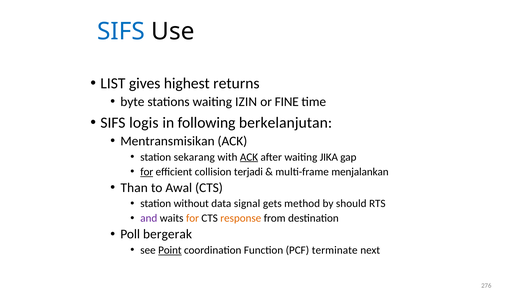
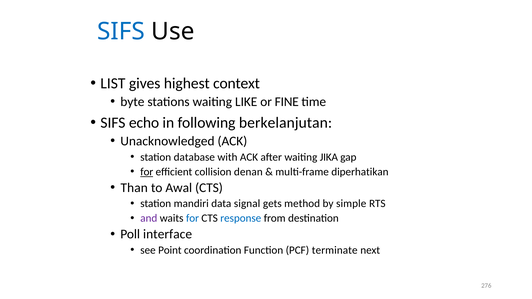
returns: returns -> context (236, 83)
IZIN: IZIN -> LIKE (246, 102)
logis: logis -> echo (144, 123)
Mentransmisikan: Mentransmisikan -> Unacknowledged (167, 141)
sekarang: sekarang -> database (194, 157)
ACK underline: present -> none (249, 157)
terjadi: terjadi -> denan (248, 172)
menjalankan: menjalankan -> diperhatikan (360, 172)
without: without -> mandiri (191, 204)
should: should -> simple (351, 204)
for colour: orange -> blue (192, 218)
response colour: orange -> blue (241, 218)
bergerak: bergerak -> interface (168, 234)
Point underline: present -> none (170, 250)
